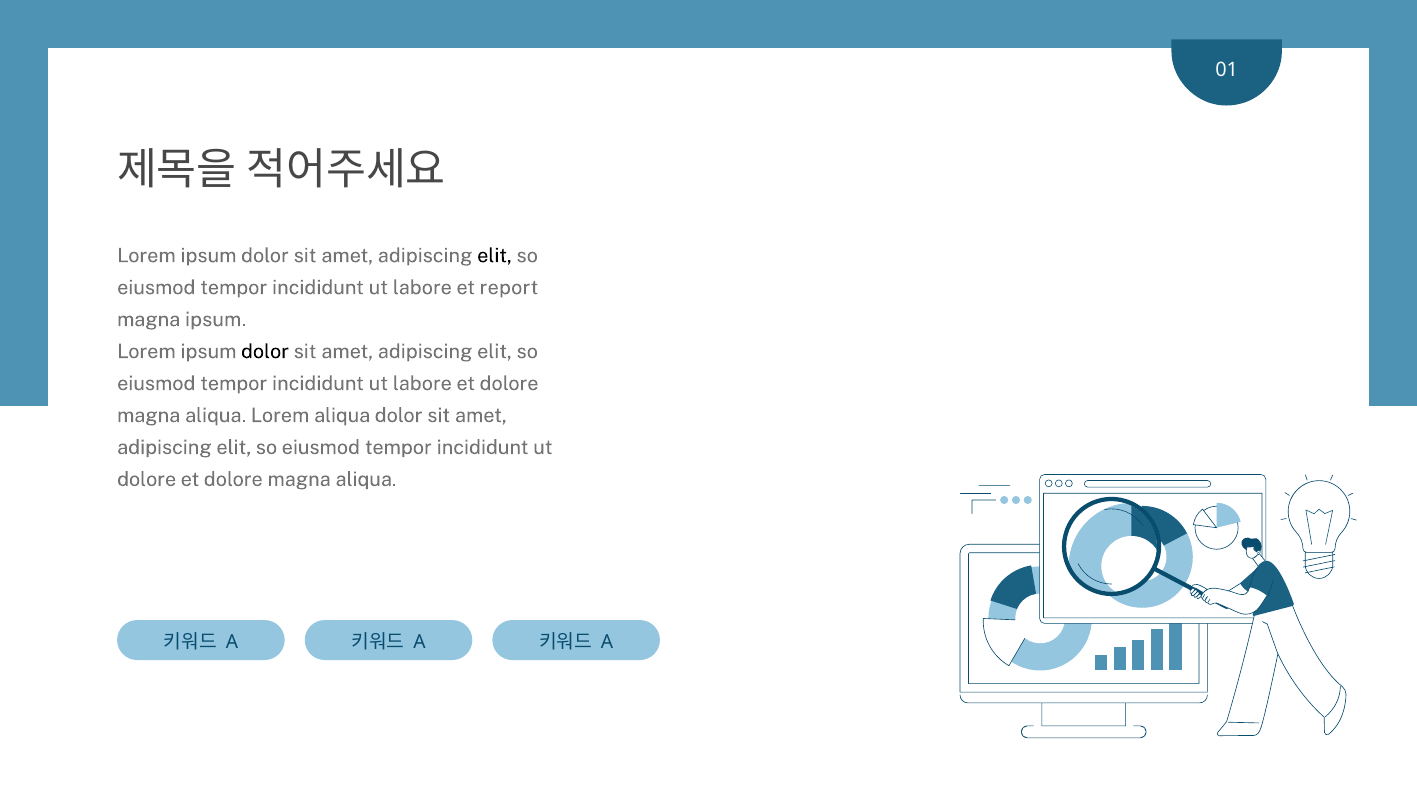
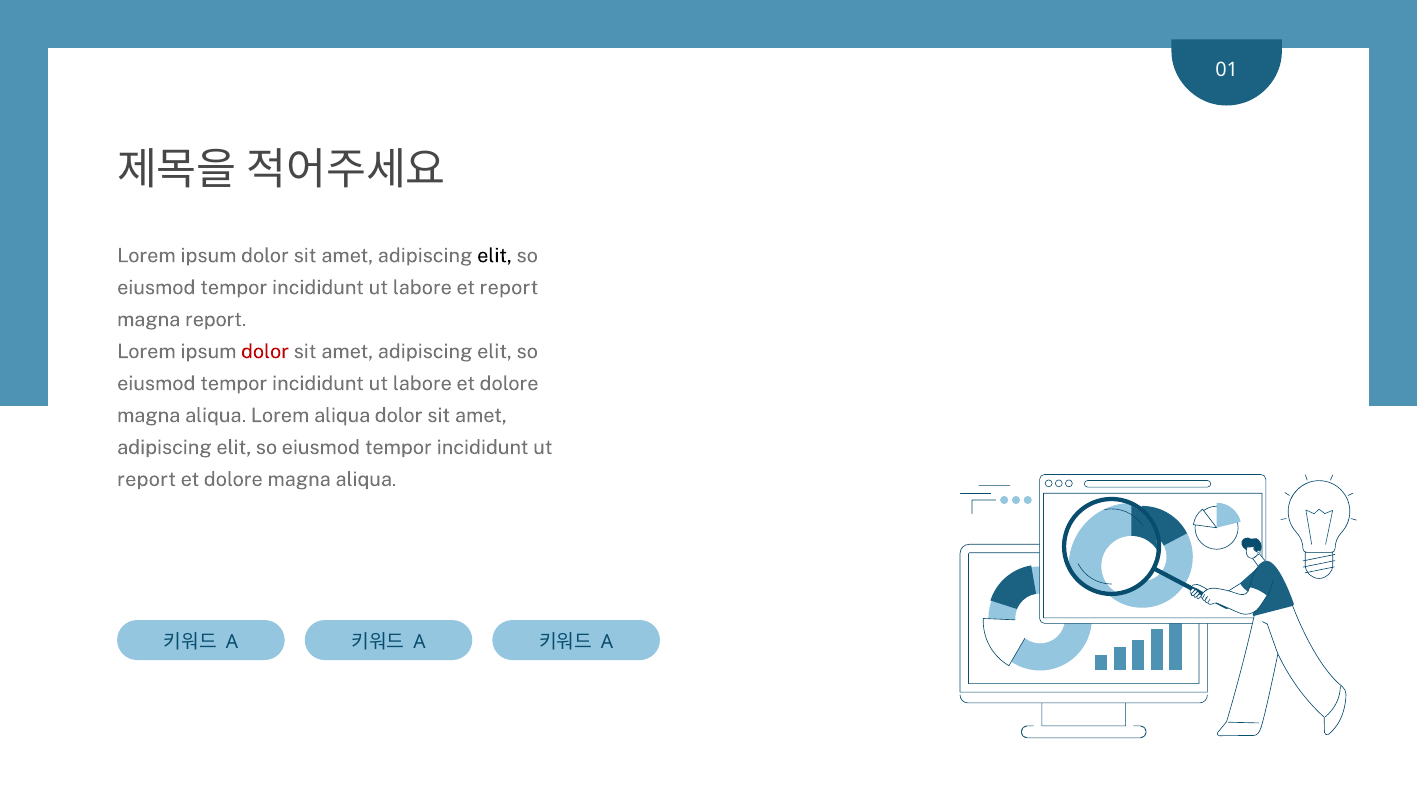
magna ipsum: ipsum -> report (216, 320)
dolor colour: black -> red (265, 352)
dolore: dolore -> report (147, 479)
